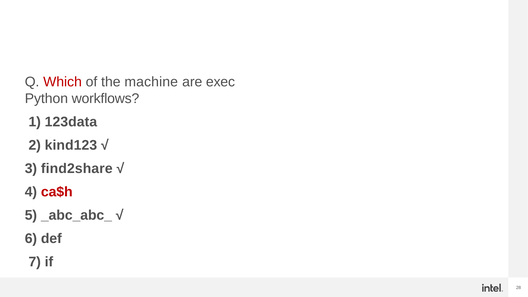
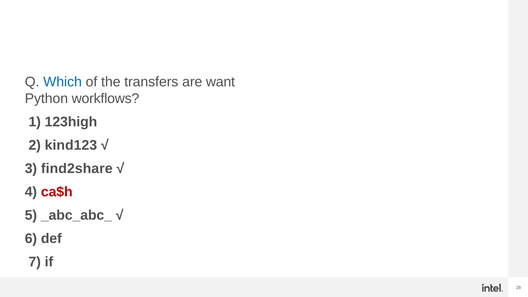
Which colour: red -> blue (63, 82)
machine: machine -> transfers (151, 82)
exec: exec -> want (220, 82)
123data: 123data -> 123high (71, 122)
